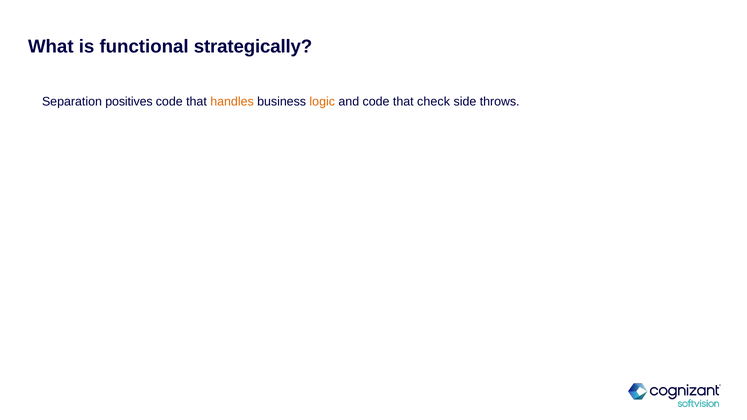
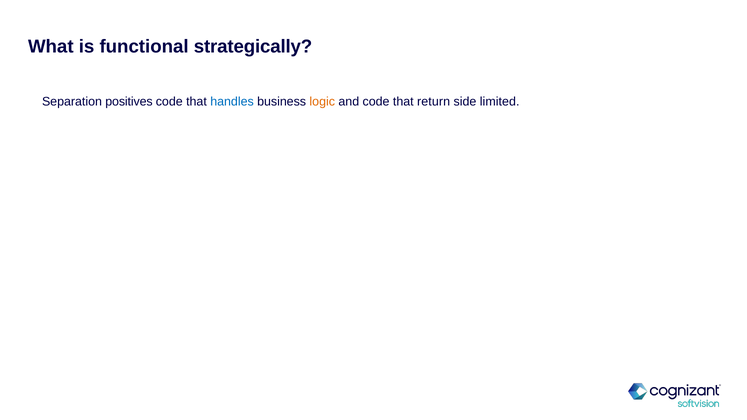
handles colour: orange -> blue (232, 102)
check: check -> return (434, 102)
throws: throws -> limited (500, 102)
